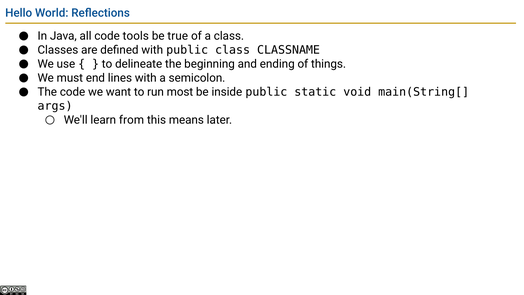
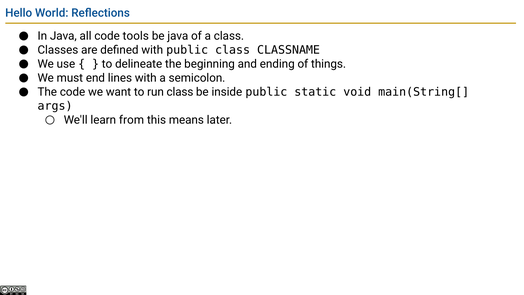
be true: true -> java (178, 36)
run most: most -> class (180, 92)
